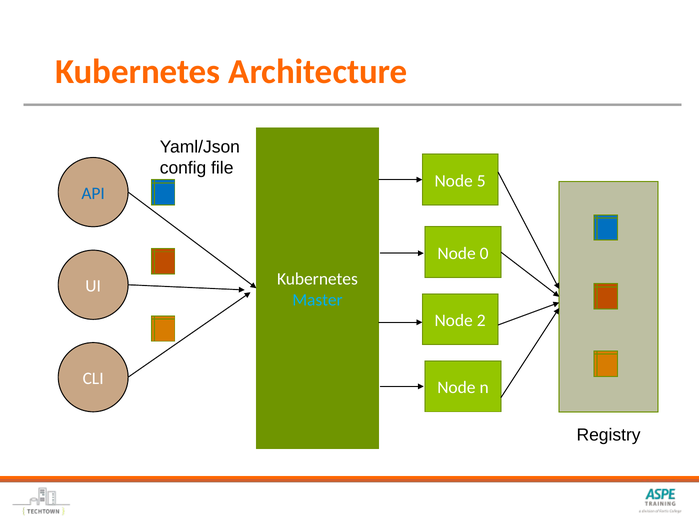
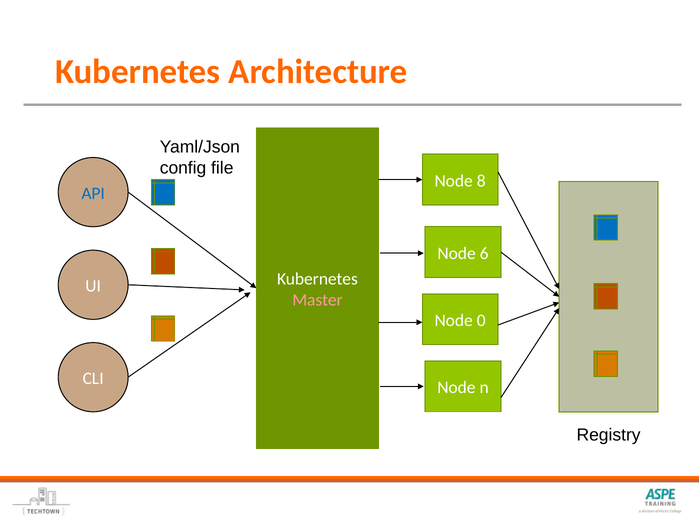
5: 5 -> 8 (481, 181)
0: 0 -> 6 (484, 253)
Master colour: light blue -> pink (317, 300)
2: 2 -> 0 (481, 321)
